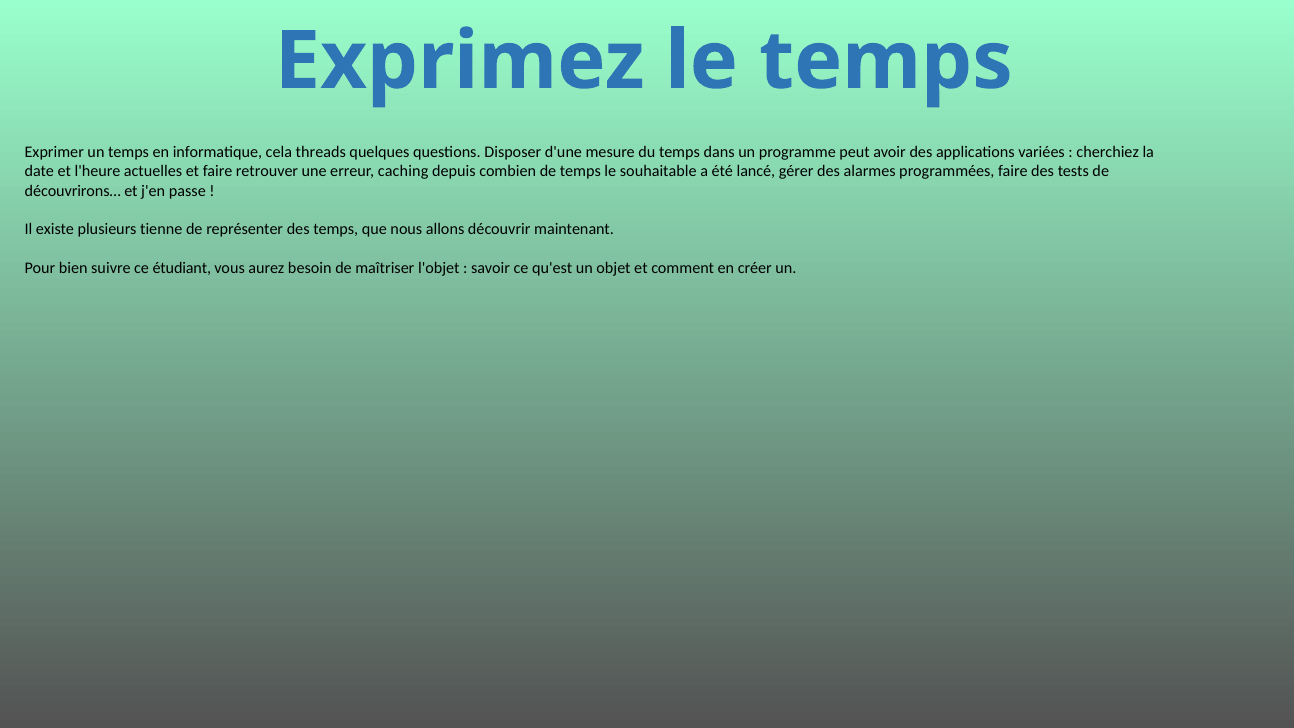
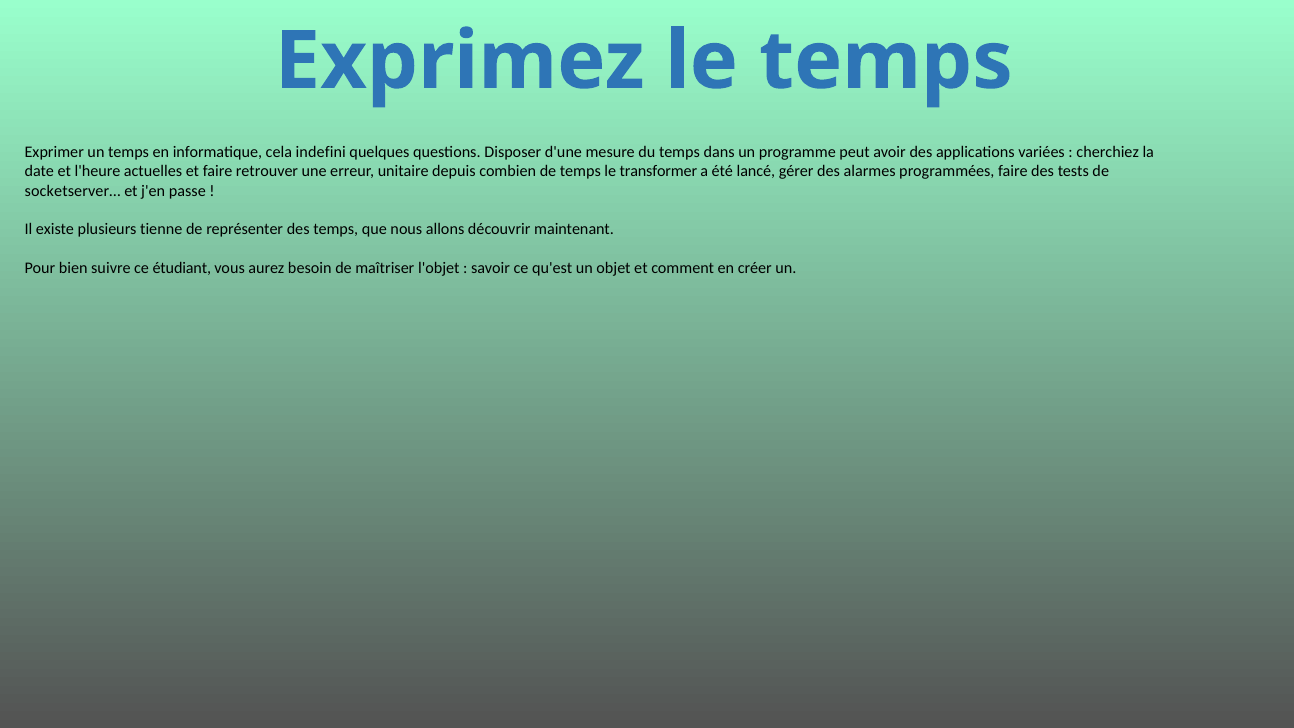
threads: threads -> indefini (321, 152)
caching: caching -> unitaire (403, 171)
souhaitable: souhaitable -> transformer (658, 171)
découvrirons…: découvrirons… -> socketserver… (73, 191)
